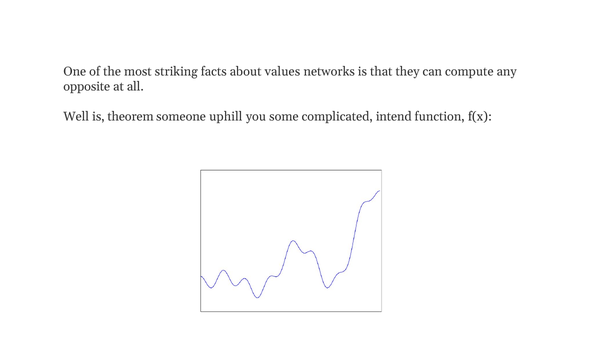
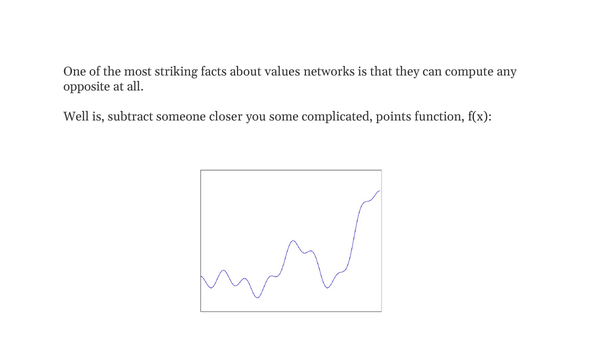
theorem: theorem -> subtract (130, 117)
uphill: uphill -> closer (226, 117)
intend: intend -> points (394, 117)
